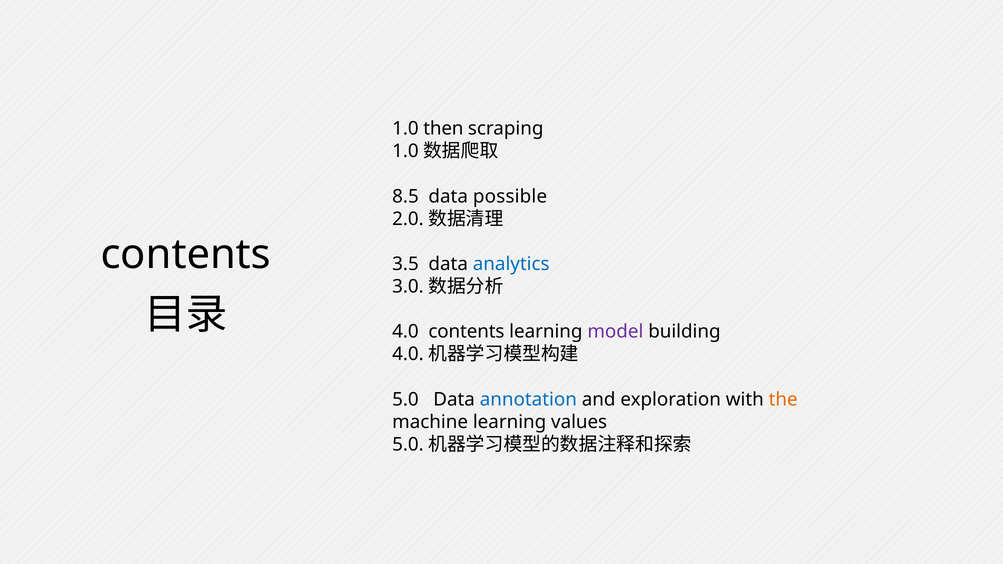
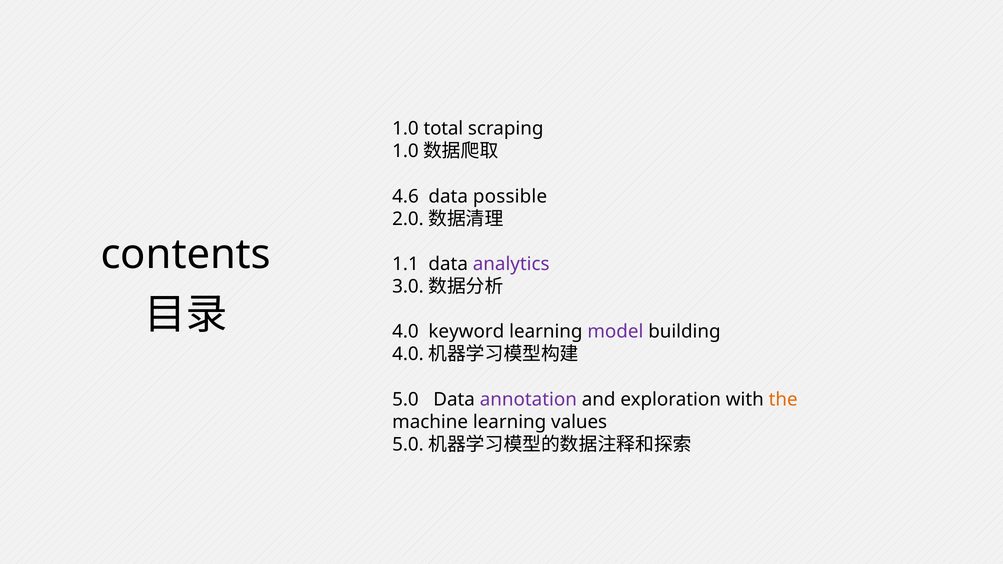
then: then -> total (443, 129)
8.5: 8.5 -> 4.6 (405, 196)
3.5: 3.5 -> 1.1 (405, 264)
analytics colour: blue -> purple (511, 264)
4.0 contents: contents -> keyword (466, 332)
annotation colour: blue -> purple (528, 400)
